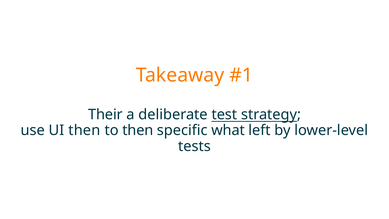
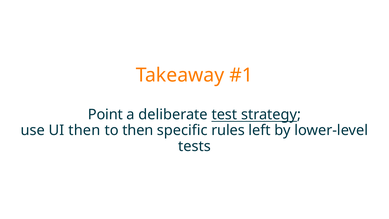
Their: Their -> Point (105, 115)
what: what -> rules (228, 130)
